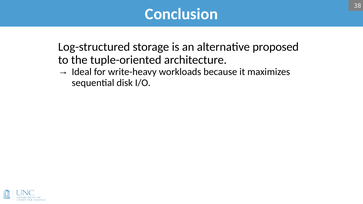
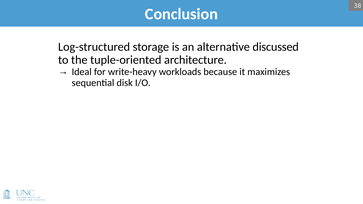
proposed: proposed -> discussed (276, 47)
